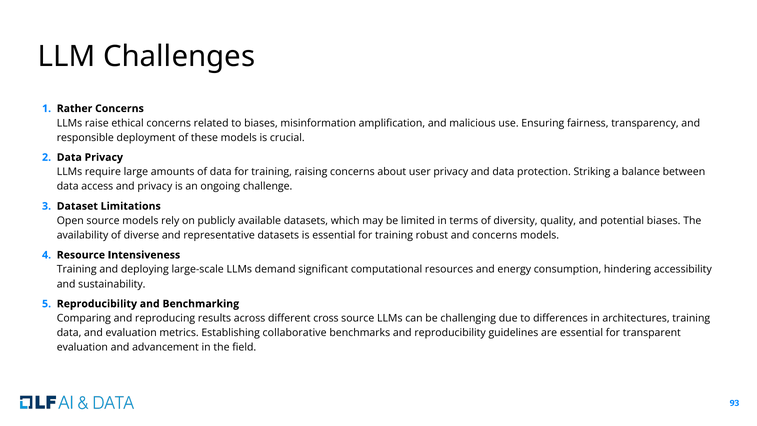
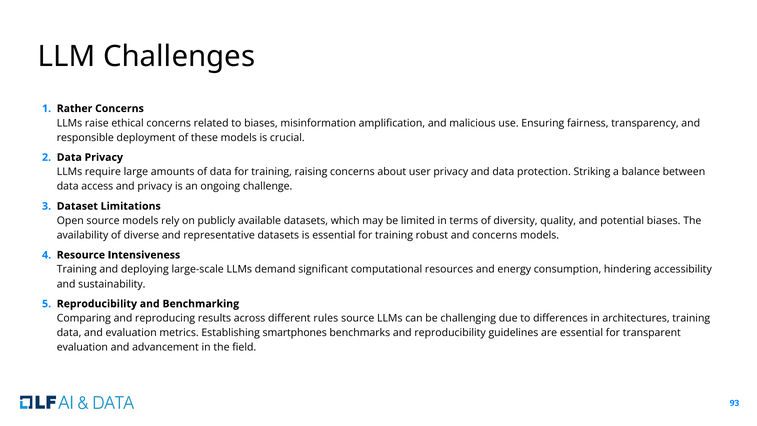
cross: cross -> rules (326, 318)
collaborative: collaborative -> smartphones (295, 333)
